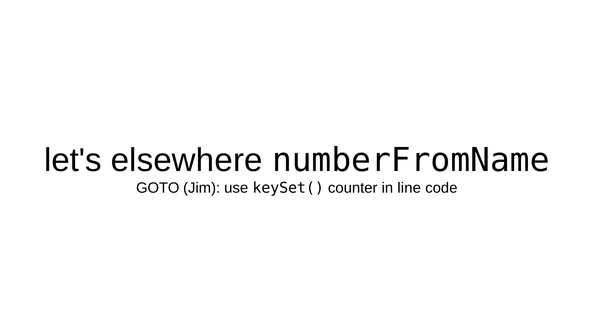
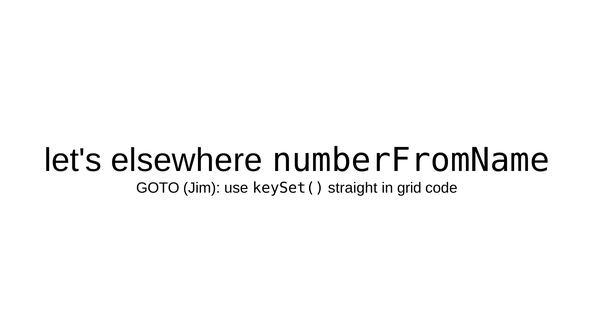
counter: counter -> straight (353, 188)
line: line -> grid (409, 188)
